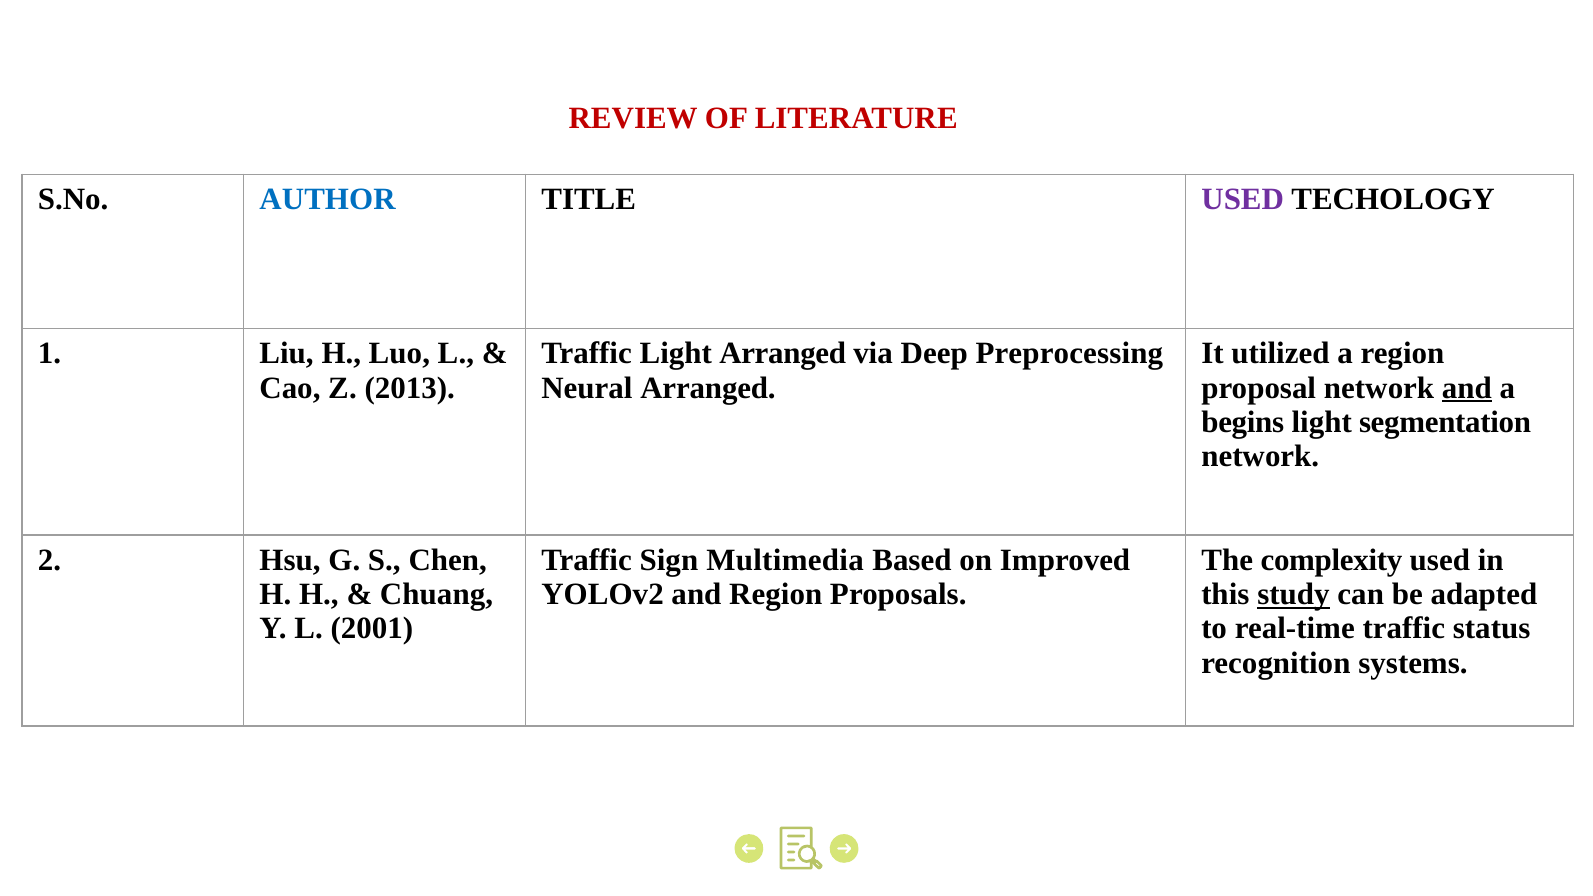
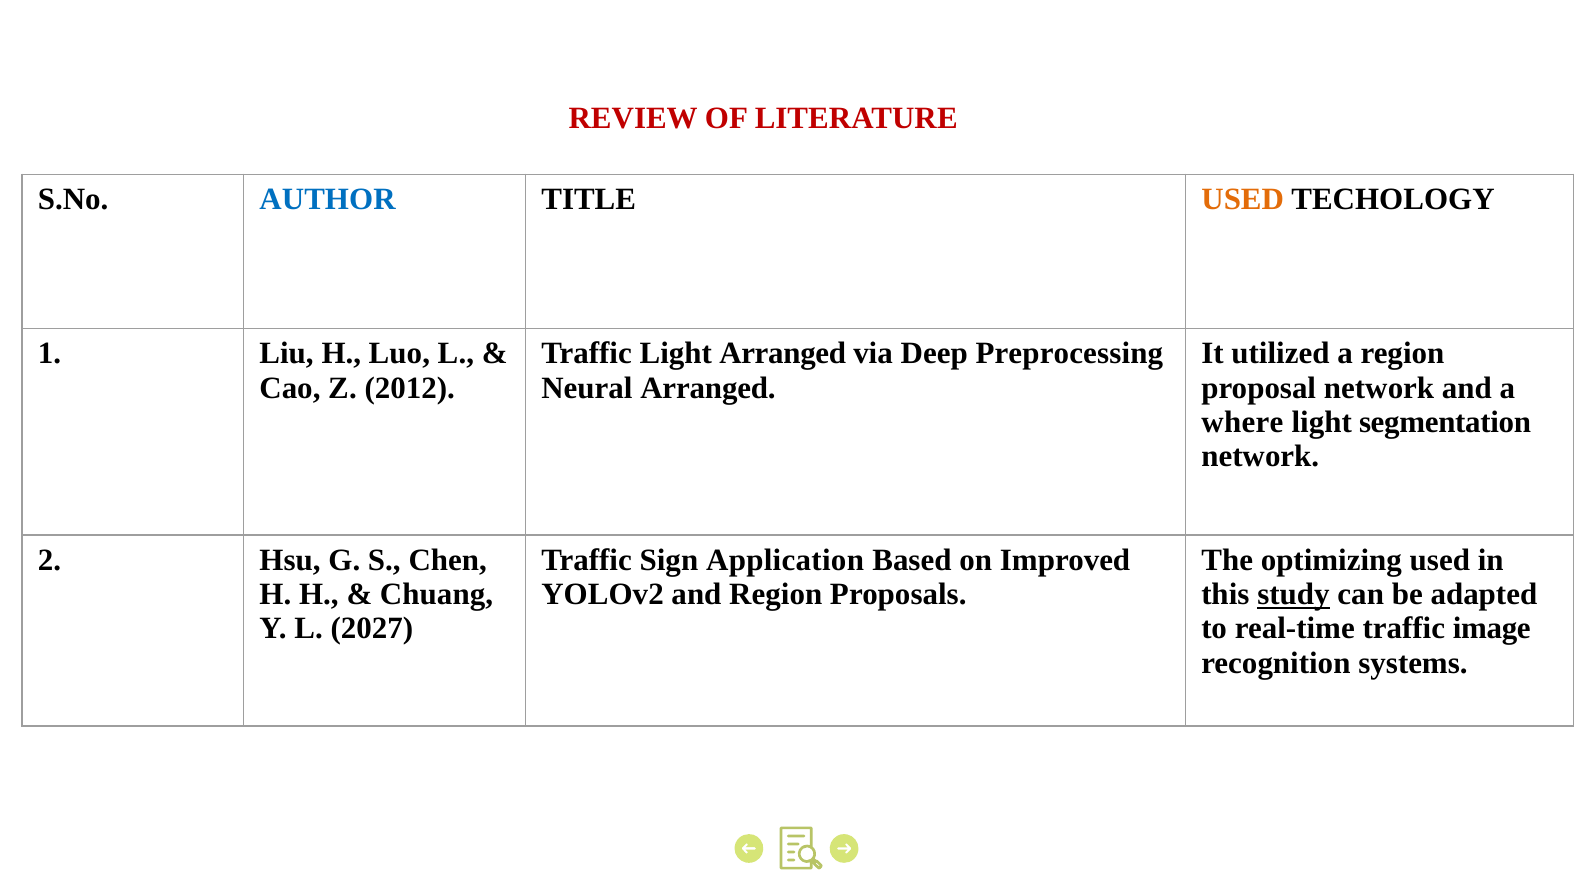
USED colour: purple -> orange (1243, 200)
2013: 2013 -> 2012 (410, 388)
and underline: present -> none (1467, 388)
begins: begins -> where (1242, 422)
Multimedia: Multimedia -> Application (785, 560)
complexity: complexity -> optimizing (1331, 560)
2001: 2001 -> 2027 (372, 629)
status: status -> image (1492, 629)
